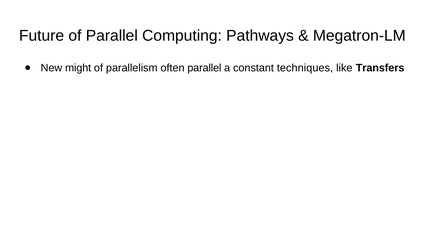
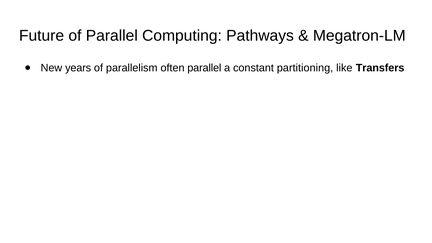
might: might -> years (78, 68)
techniques: techniques -> partitioning (305, 68)
